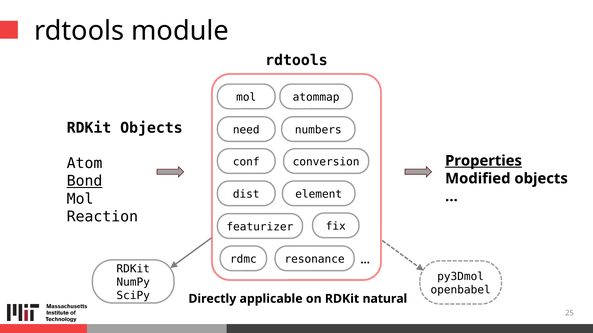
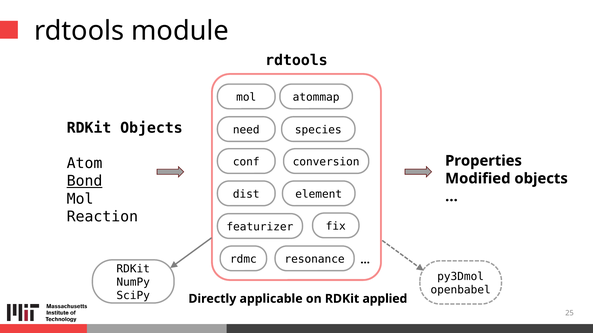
numbers: numbers -> species (318, 130)
Properties underline: present -> none (484, 161)
natural: natural -> applied (385, 299)
